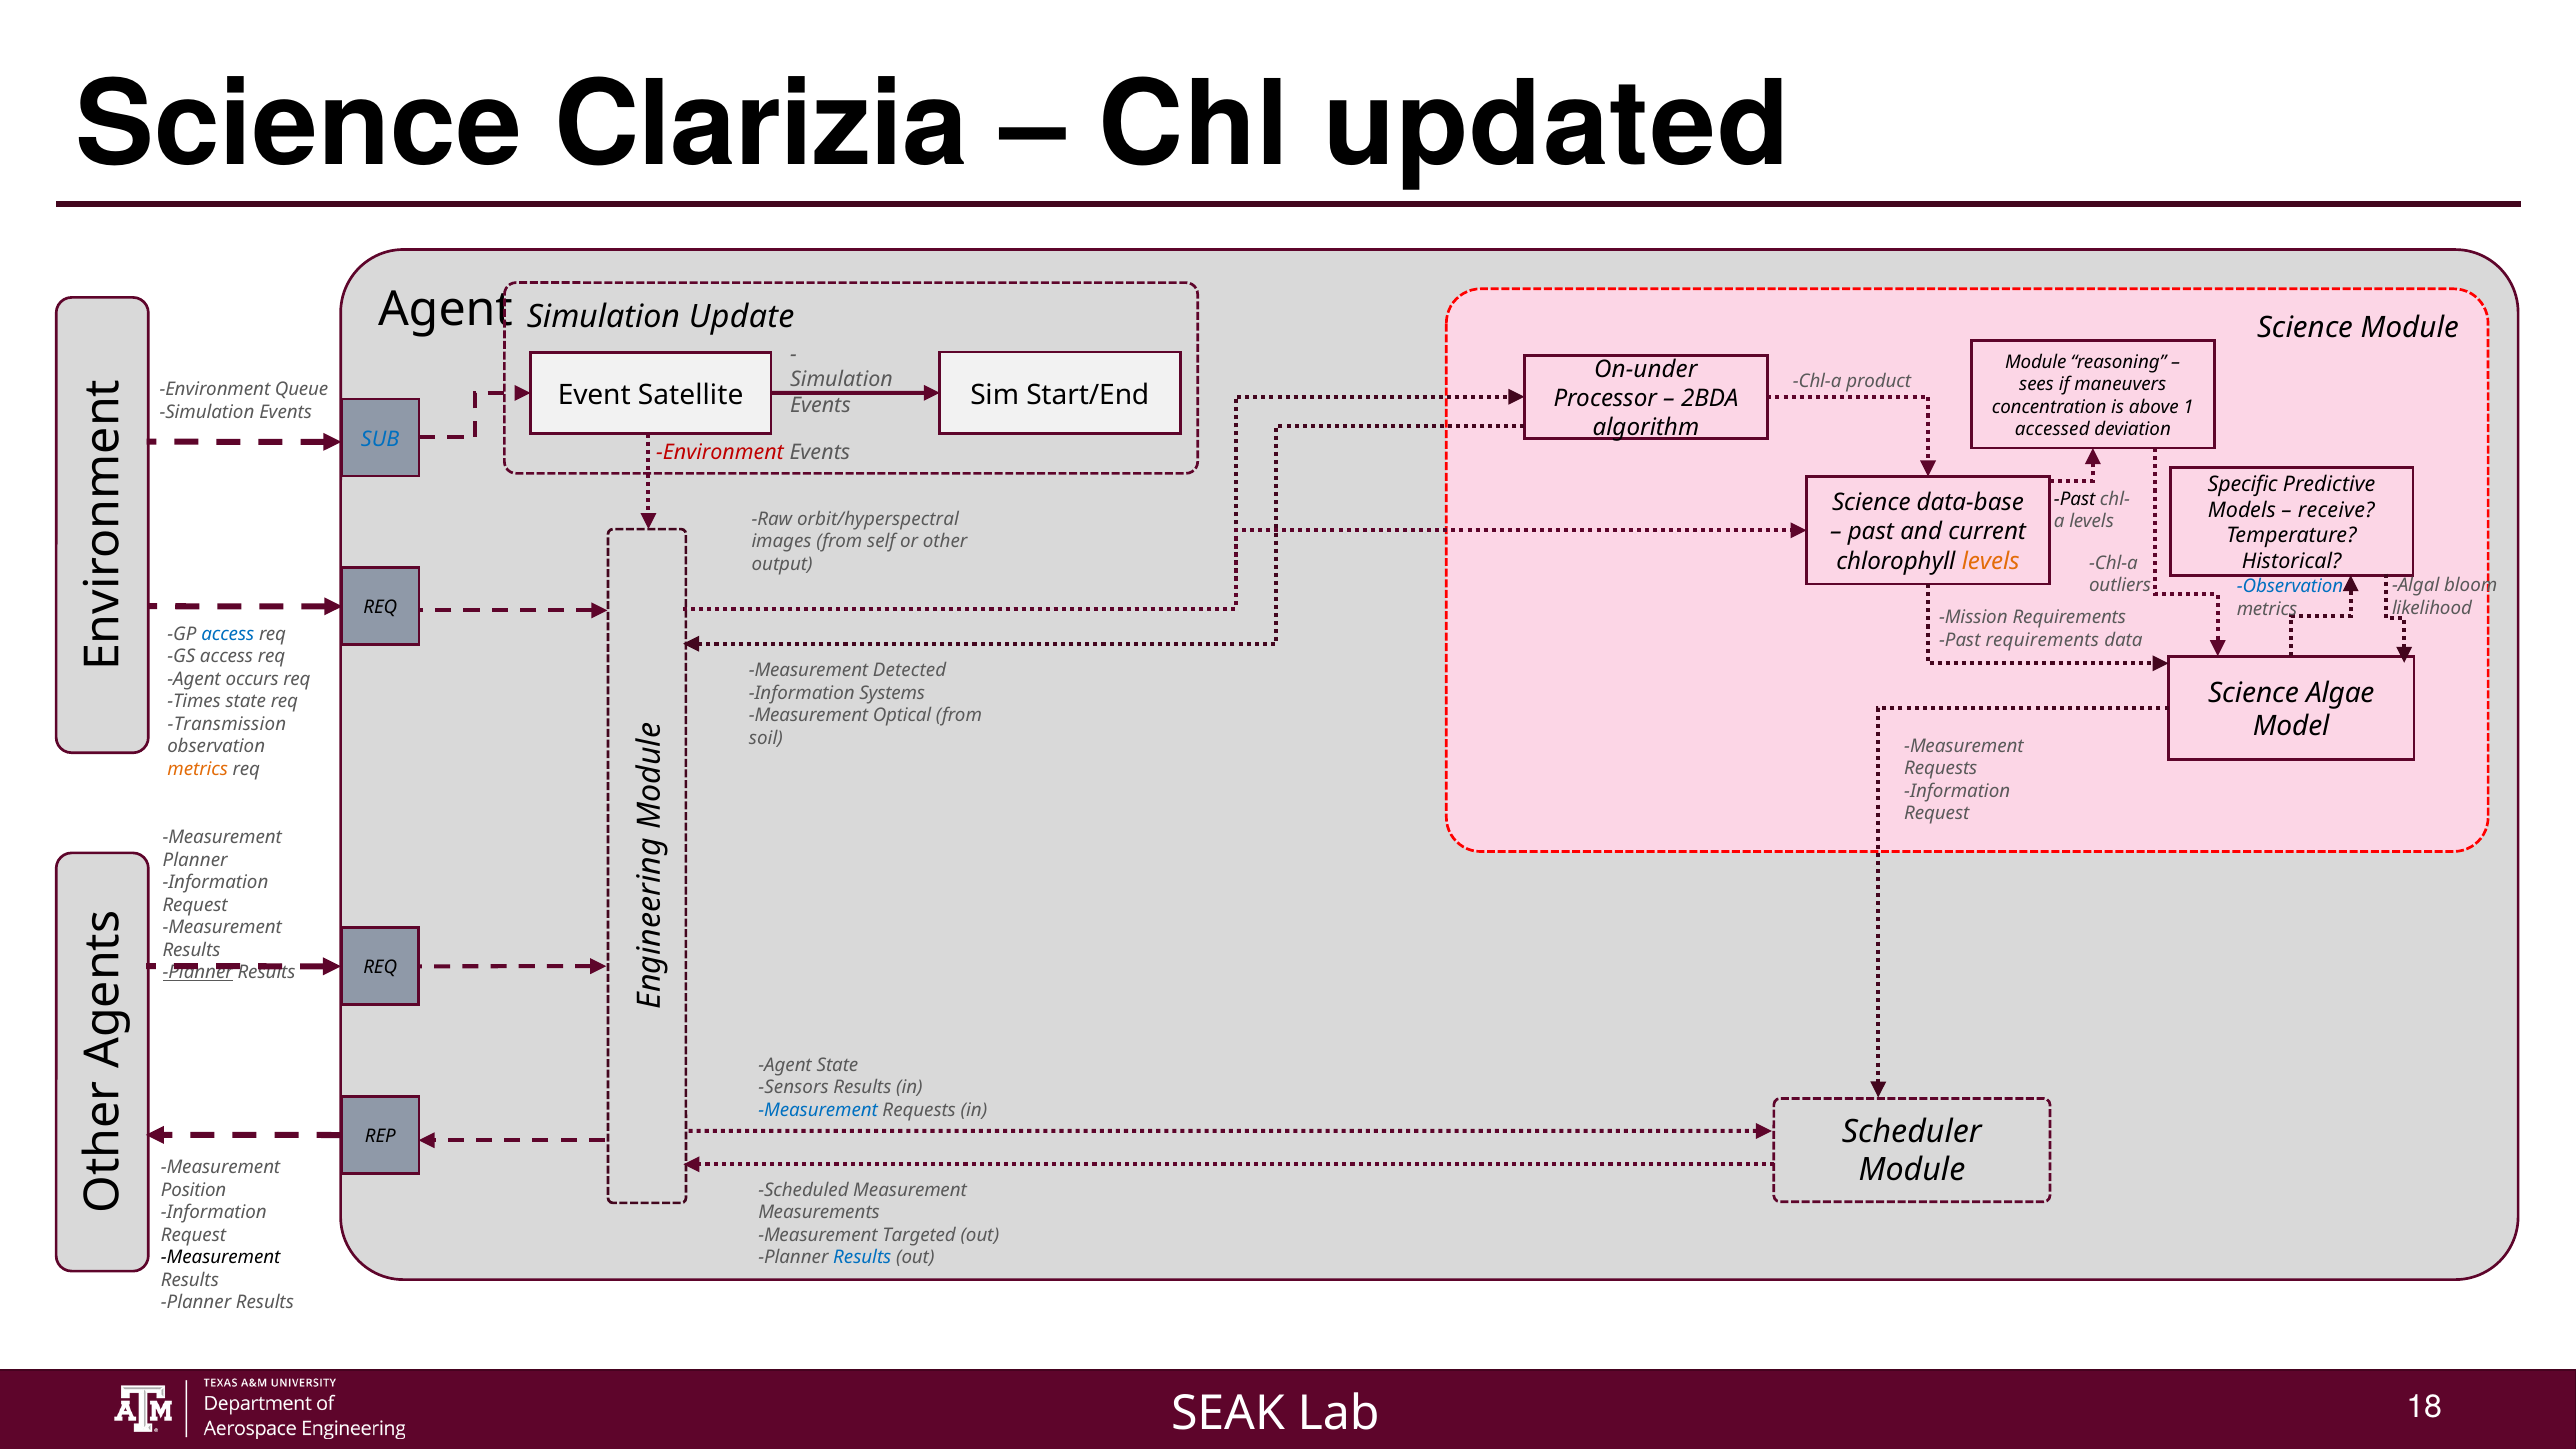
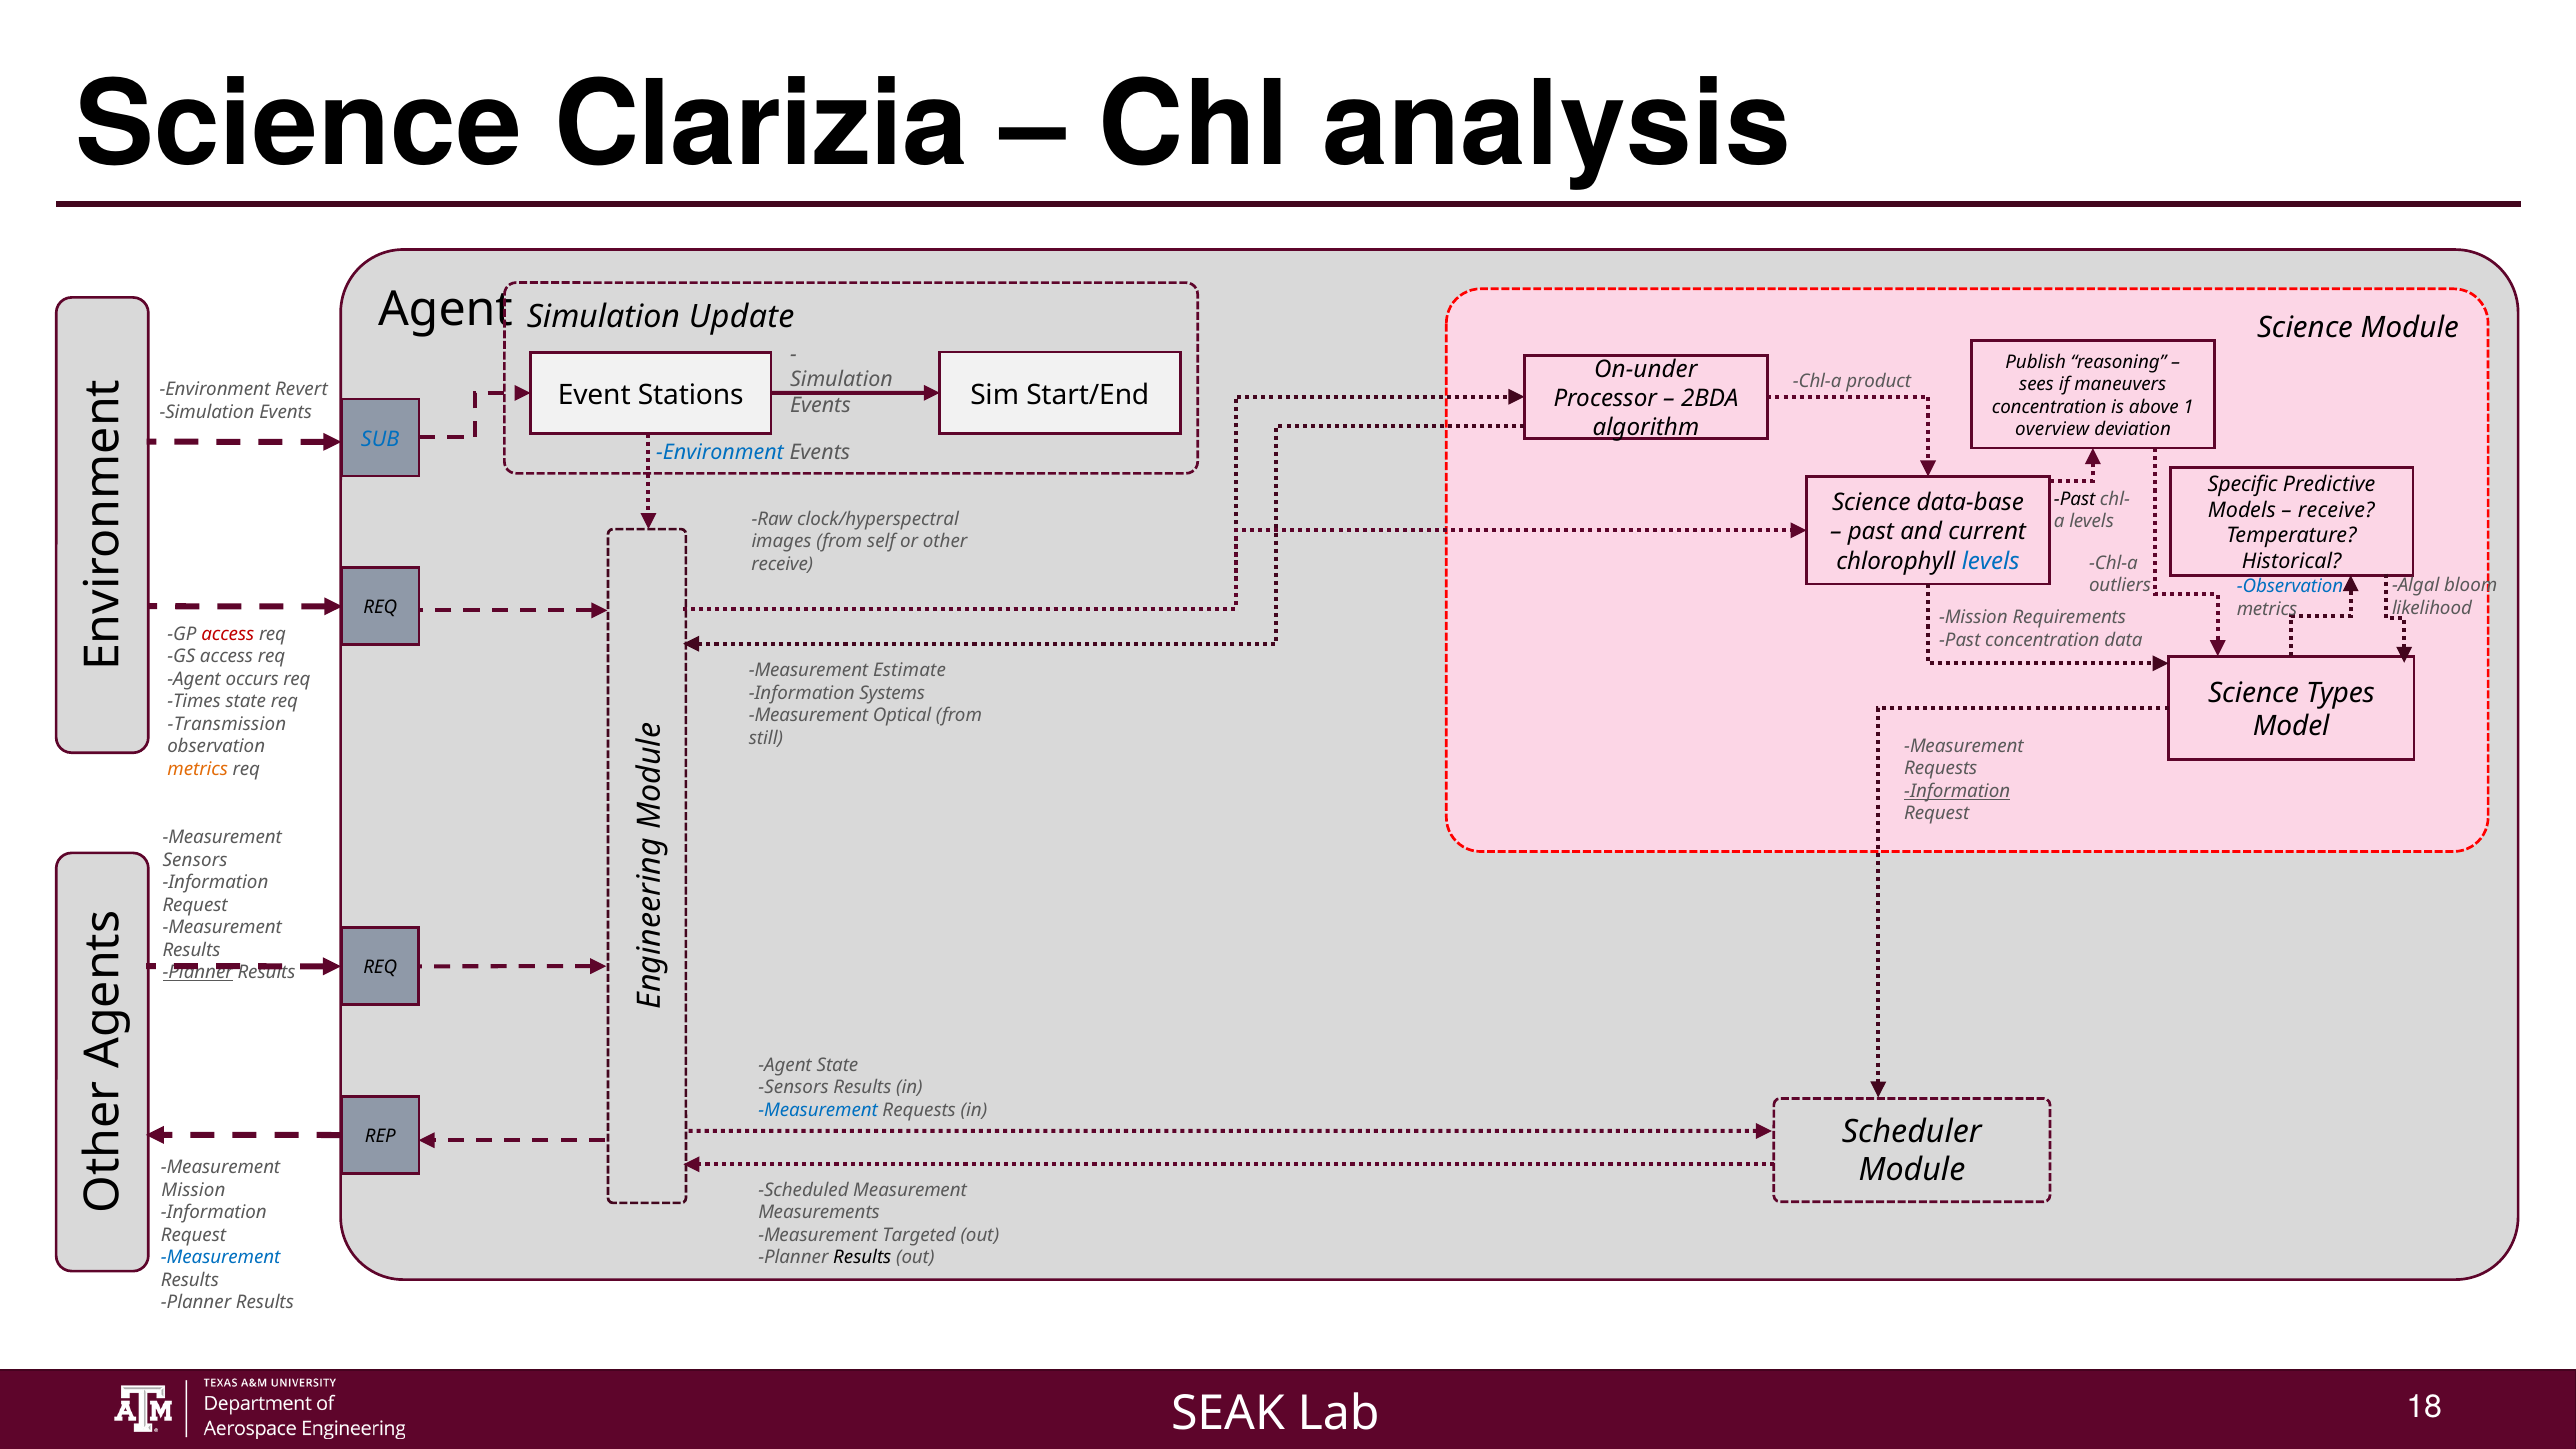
updated: updated -> analysis (1557, 126)
Module: Module -> Publish (2036, 362)
Queue: Queue -> Revert (301, 389)
Satellite: Satellite -> Stations (691, 395)
accessed: accessed -> overview (2052, 429)
Environment colour: red -> blue (720, 452)
orbit/hyperspectral: orbit/hyperspectral -> clock/hyperspectral (878, 519)
levels colour: orange -> blue (1991, 561)
output: output -> receive (782, 564)
access colour: blue -> red (228, 634)
Past requirements: requirements -> concentration (2042, 640)
Detected: Detected -> Estimate (910, 671)
Algae: Algae -> Types (2340, 693)
soil: soil -> still (766, 738)
Information underline: none -> present (1957, 791)
Planner: Planner -> Sensors (195, 860)
Position: Position -> Mission (193, 1190)
Measurement colour: black -> blue (221, 1257)
Results colour: blue -> black (862, 1257)
